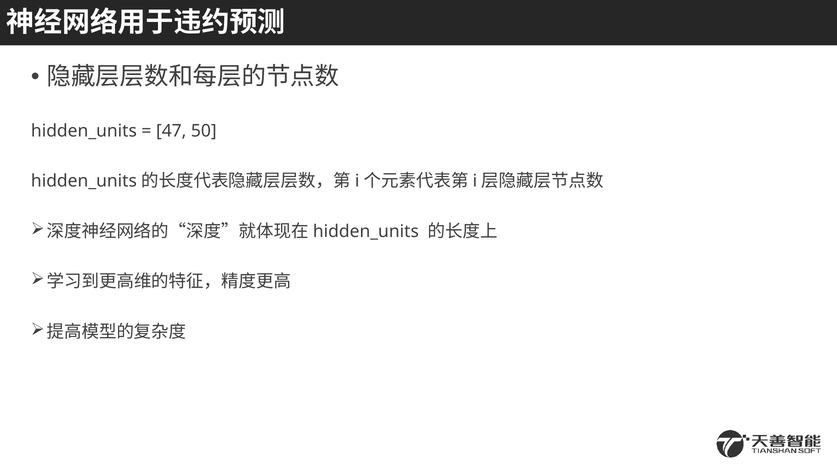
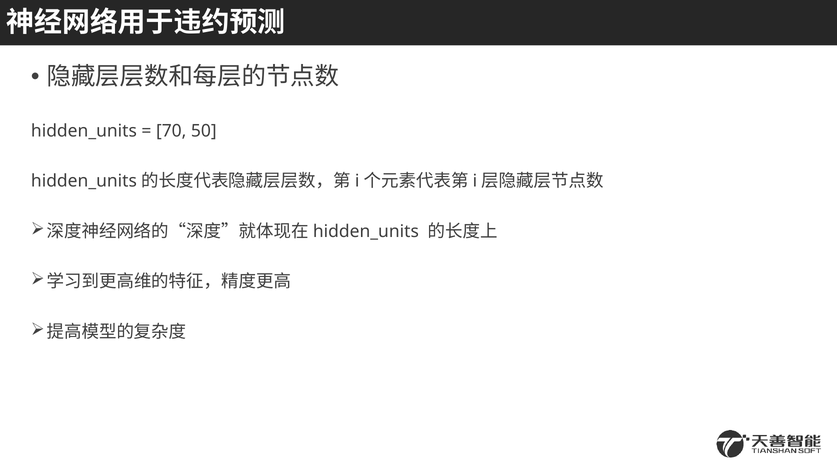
47: 47 -> 70 (171, 131)
